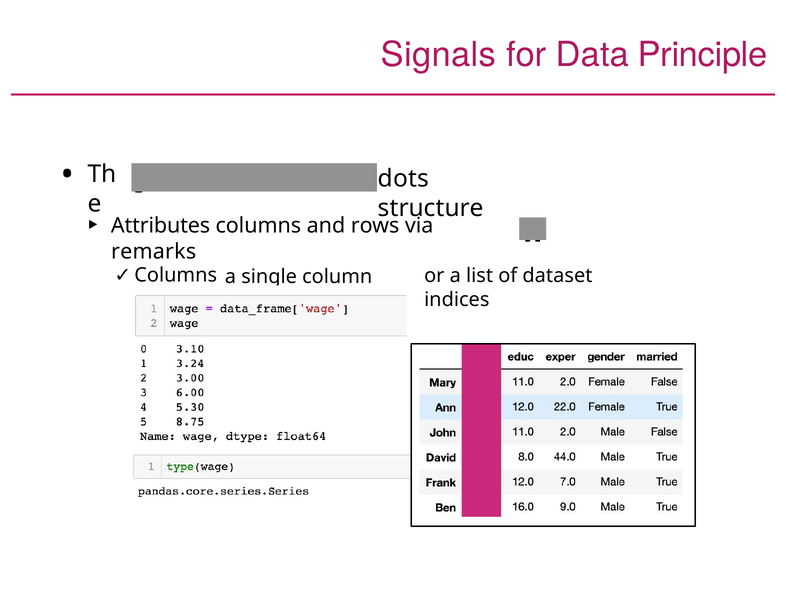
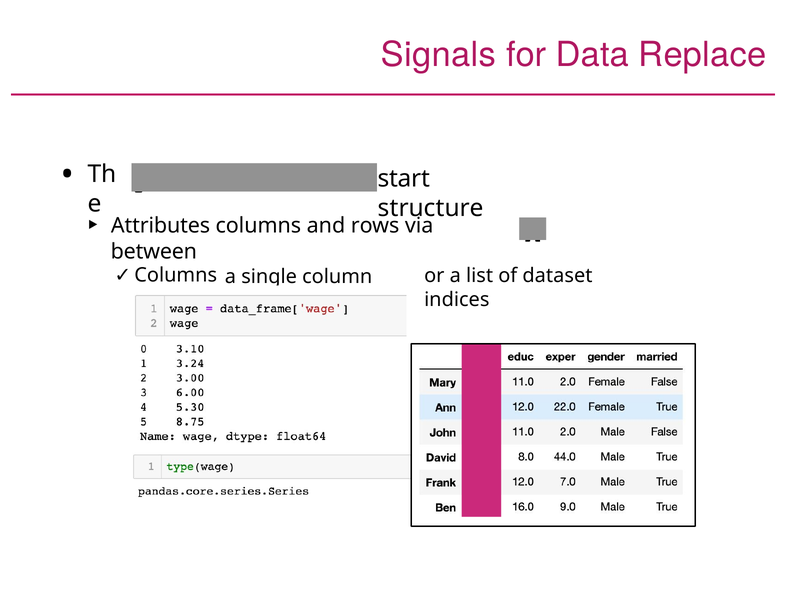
Principle: Principle -> Replace (702, 55)
dots: dots -> start (404, 179)
remarks: remarks -> between (154, 251)
